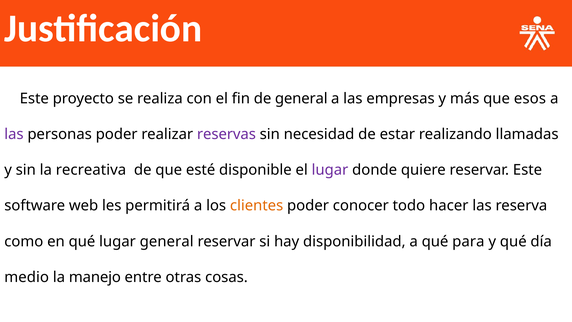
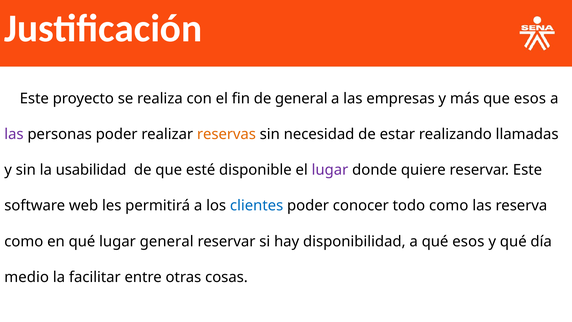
reservas colour: purple -> orange (226, 134)
recreativa: recreativa -> usabilidad (91, 170)
clientes colour: orange -> blue (257, 206)
todo hacer: hacer -> como (449, 206)
qué para: para -> esos (468, 241)
manejo: manejo -> facilitar (95, 277)
